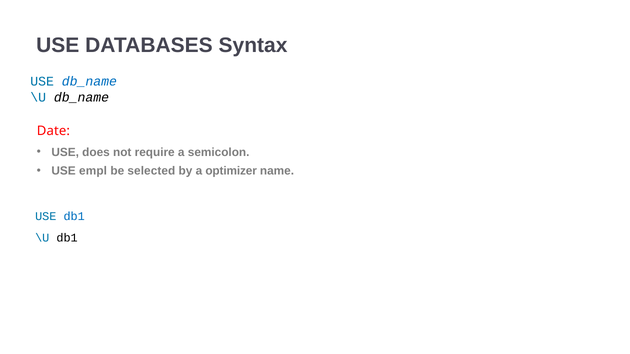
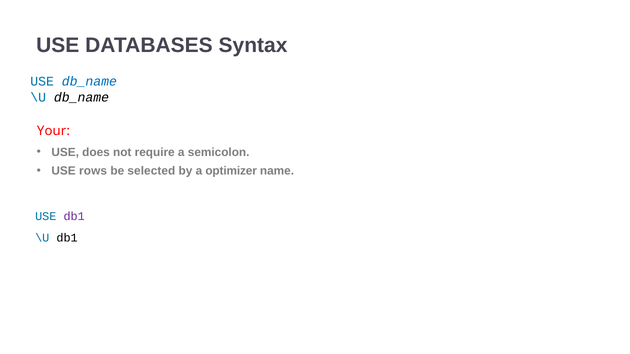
Date: Date -> Your (53, 131)
empl: empl -> rows (93, 171)
db1 colour: blue -> purple (74, 217)
